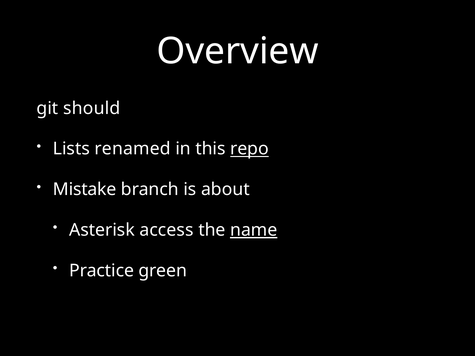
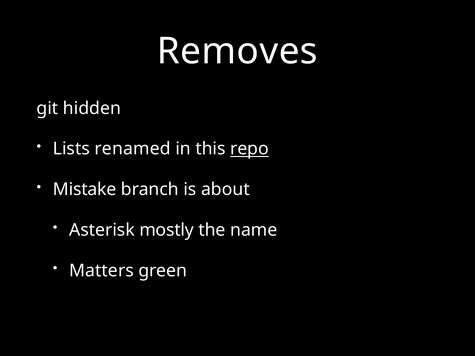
Overview: Overview -> Removes (237, 51)
should: should -> hidden (92, 108)
access: access -> mostly (167, 230)
name underline: present -> none (254, 230)
Practice: Practice -> Matters (101, 271)
